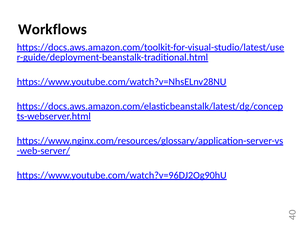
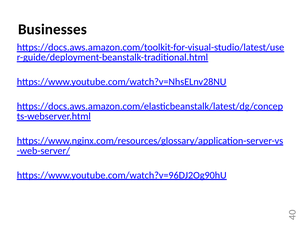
Workflows: Workflows -> Businesses (52, 29)
